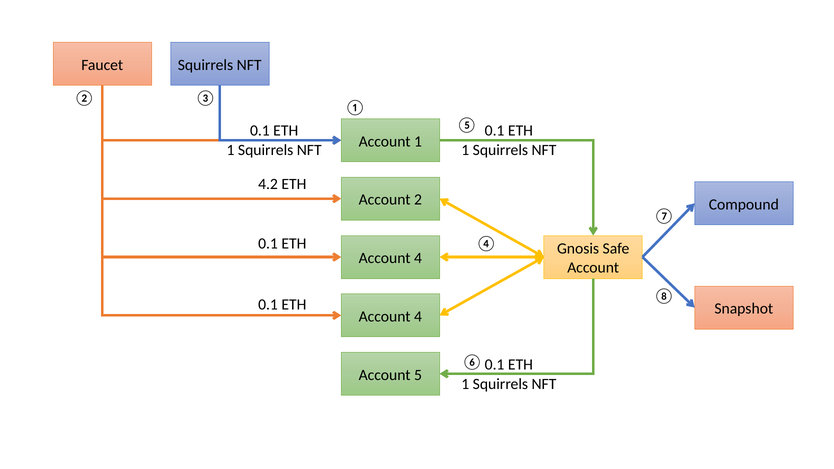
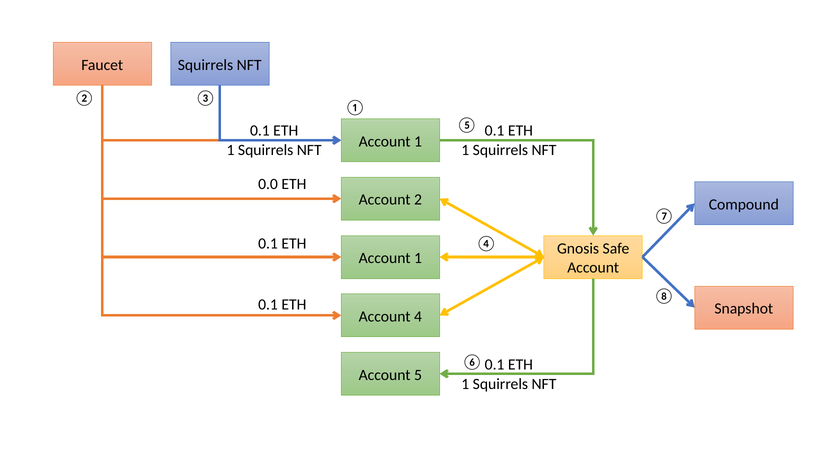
4.2: 4.2 -> 0.0 (268, 184)
4: 4 -> 1 (418, 258)
